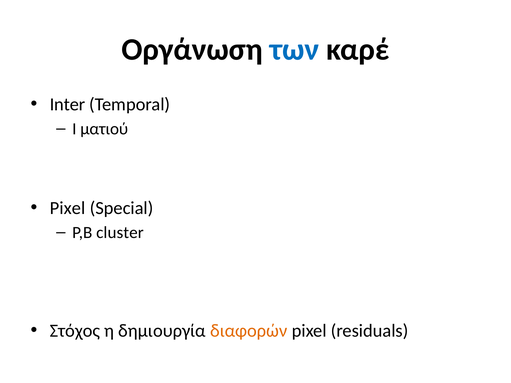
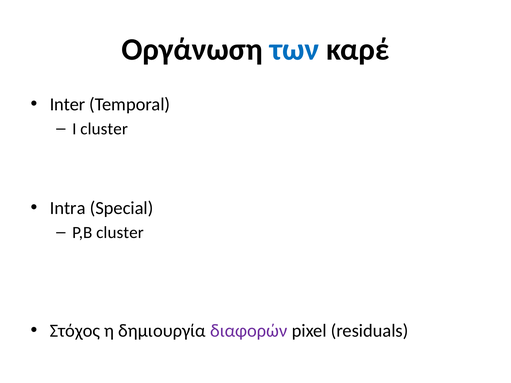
I ματιού: ματιού -> cluster (104, 129)
Pixel: Pixel -> Intra (68, 208)
διαφορών colour: orange -> purple (249, 331)
